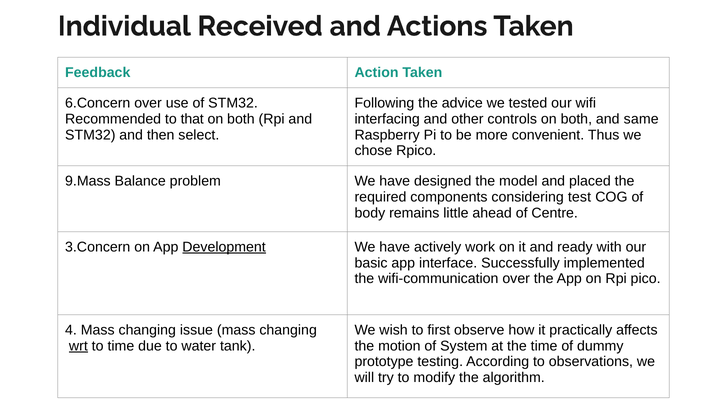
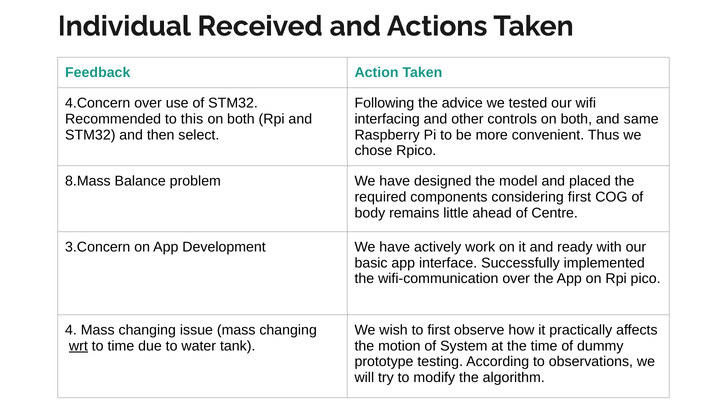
6.Concern: 6.Concern -> 4.Concern (98, 103)
that: that -> this (192, 119)
9.Mass: 9.Mass -> 8.Mass (88, 181)
considering test: test -> first (579, 197)
Development underline: present -> none (224, 247)
